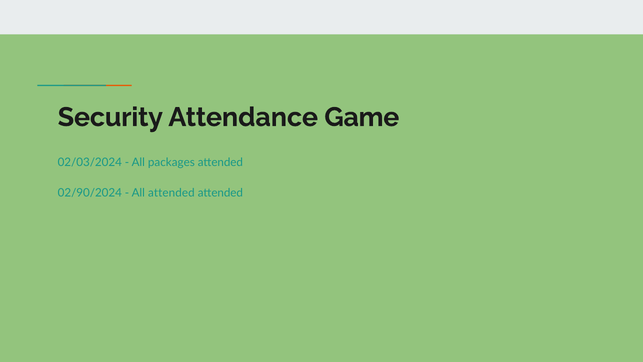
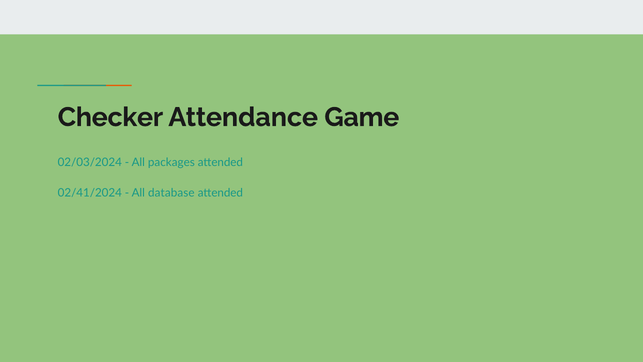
Security: Security -> Checker (110, 117)
02/90/2024: 02/90/2024 -> 02/41/2024 (90, 193)
All attended: attended -> database (171, 193)
